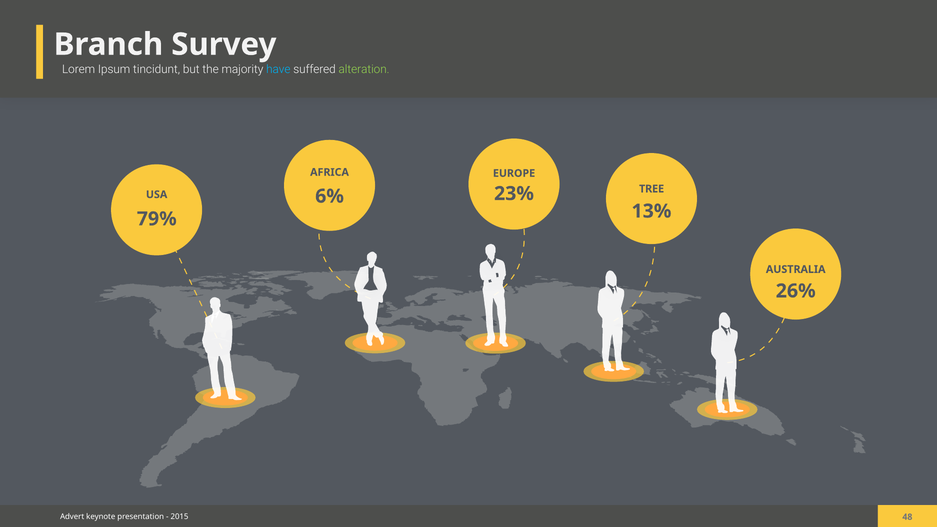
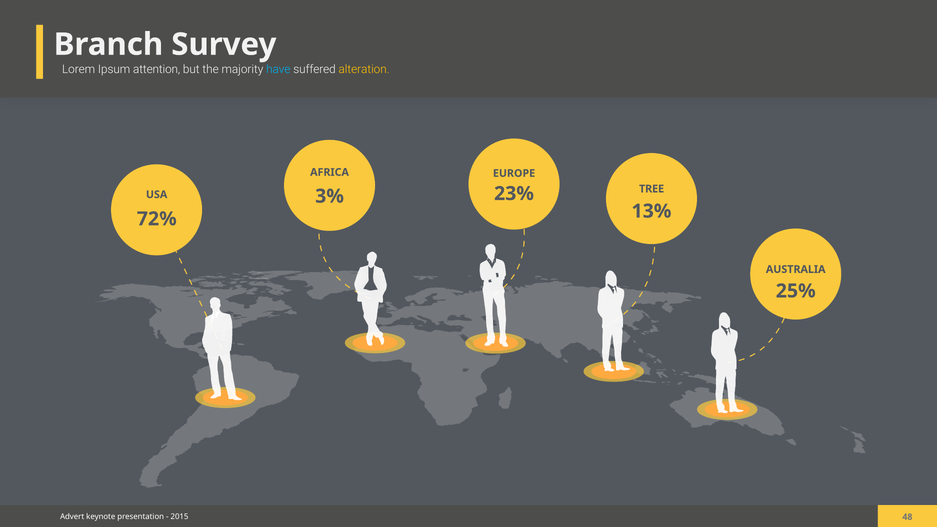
tincidunt: tincidunt -> attention (157, 69)
alteration colour: light green -> yellow (364, 69)
6%: 6% -> 3% (330, 196)
79%: 79% -> 72% (157, 219)
26%: 26% -> 25% (796, 291)
